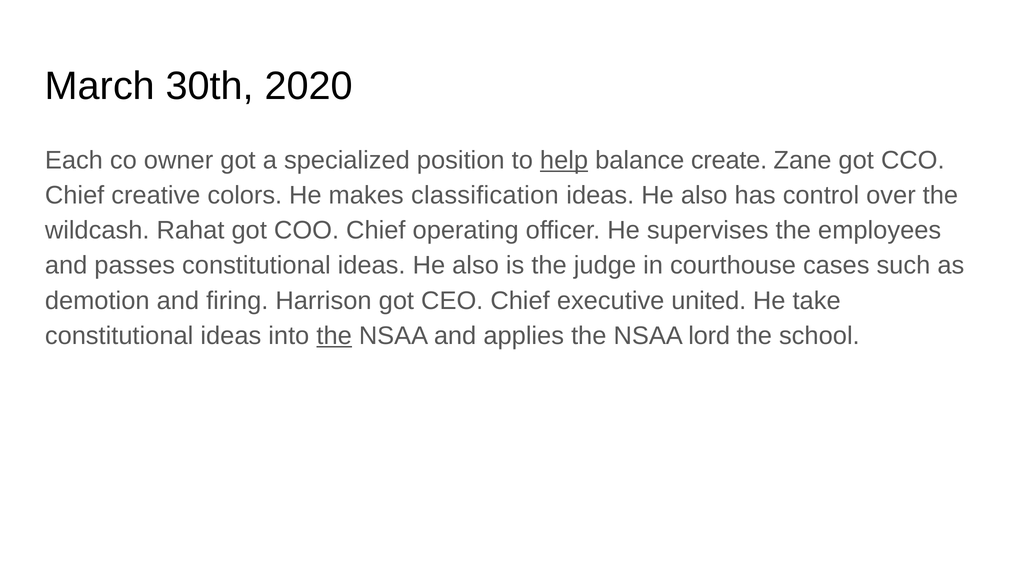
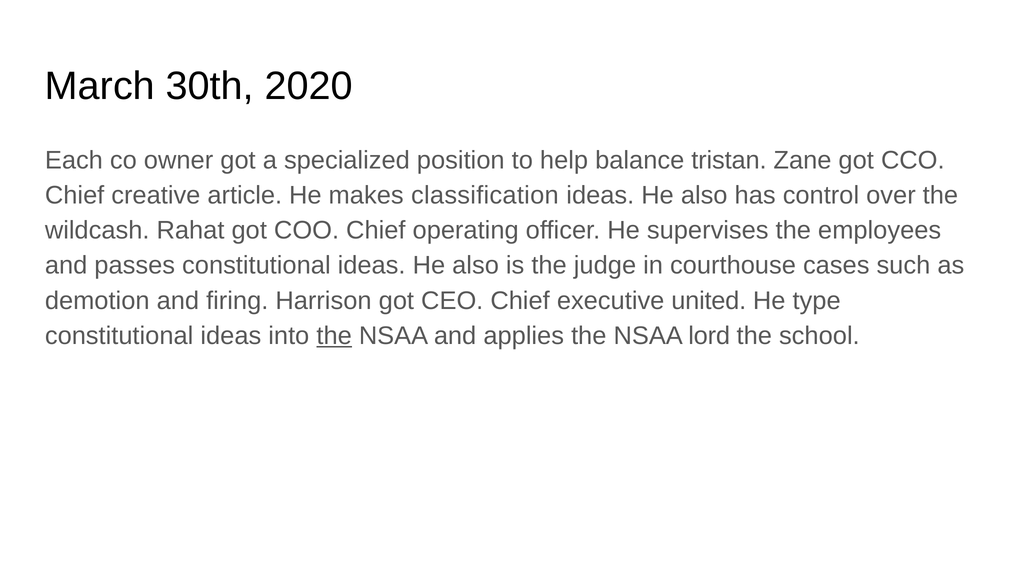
help underline: present -> none (564, 160)
create: create -> tristan (729, 160)
colors: colors -> article (245, 195)
take: take -> type (817, 301)
